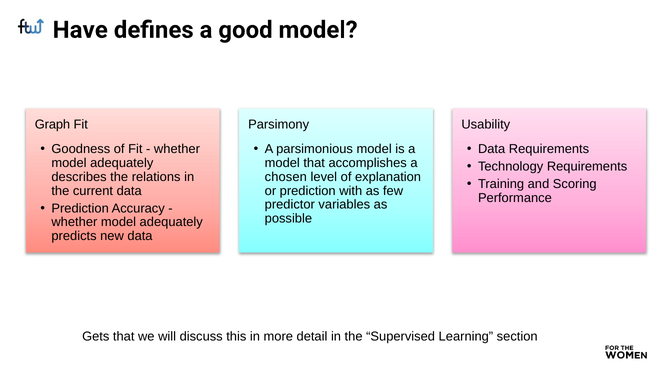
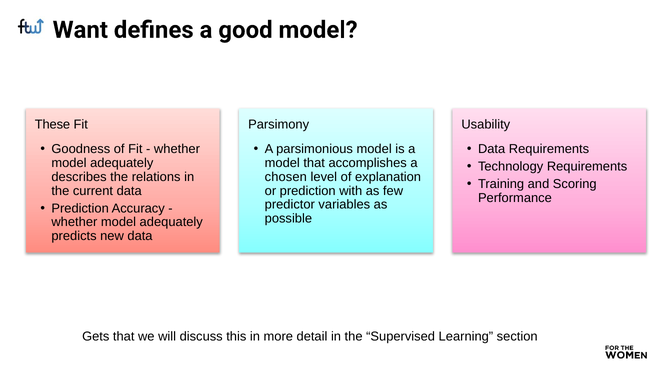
Have: Have -> Want (80, 30)
Graph: Graph -> These (52, 124)
